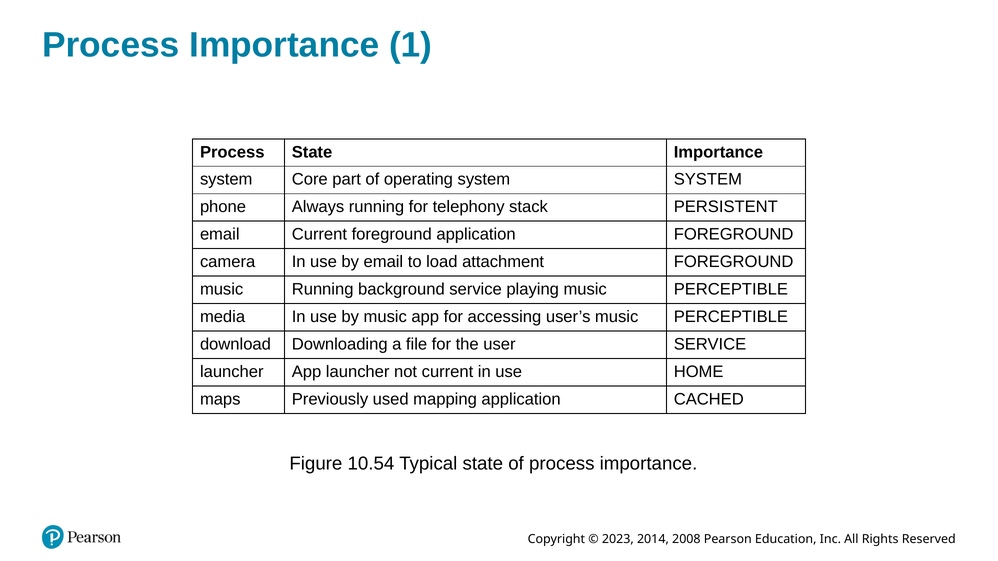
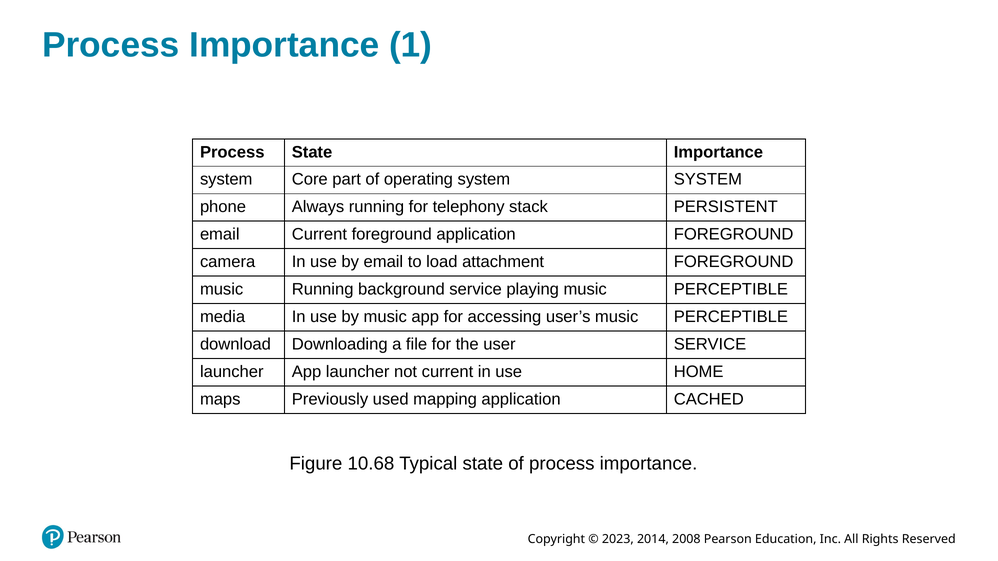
10.54: 10.54 -> 10.68 (371, 464)
